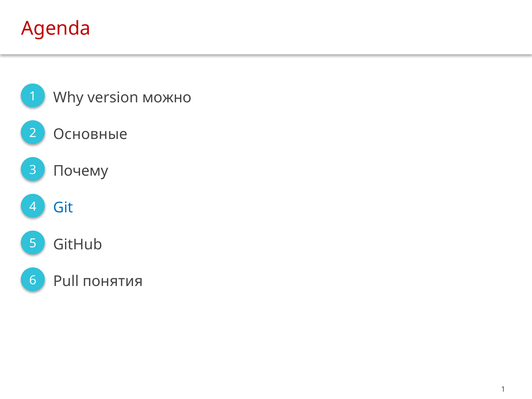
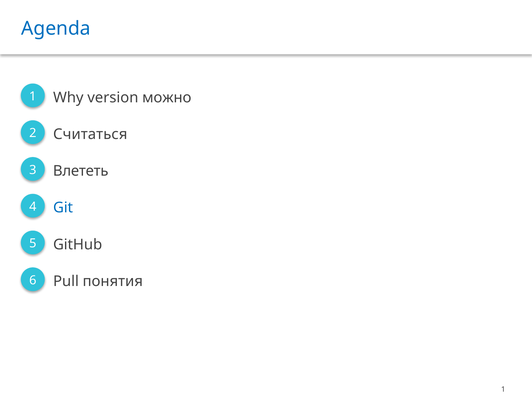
Agenda colour: red -> blue (56, 28)
Основные: Основные -> Считаться (90, 134)
Почему: Почему -> Влететь (81, 171)
